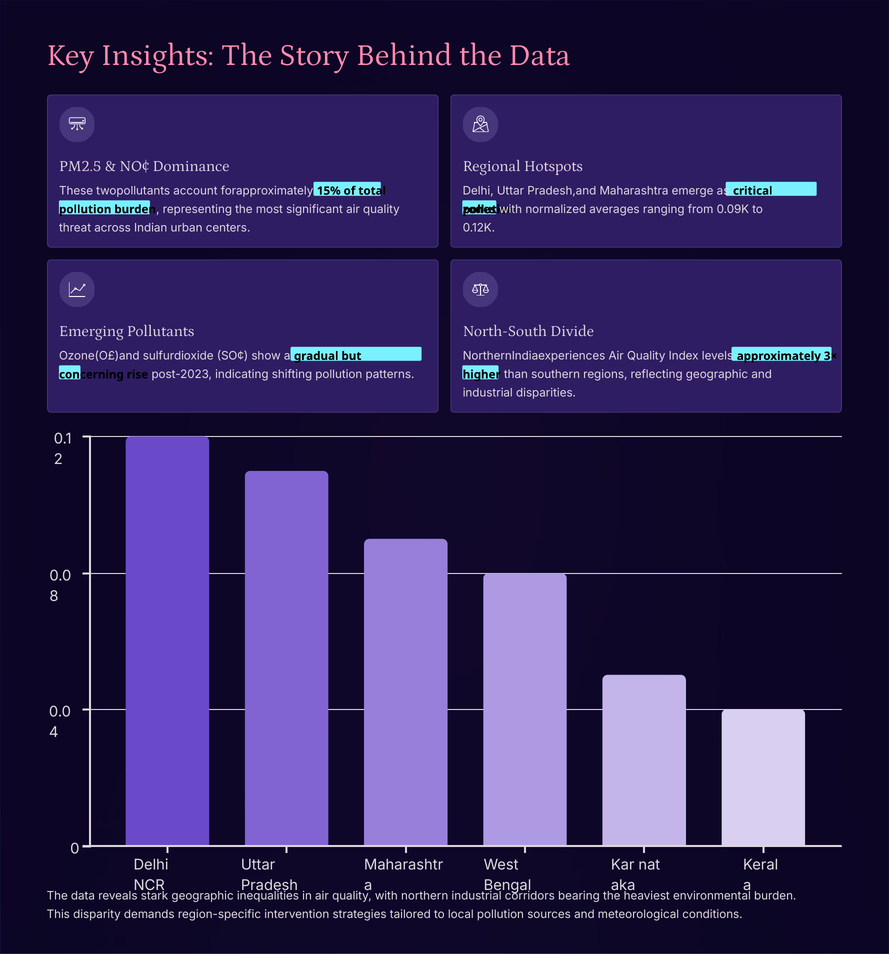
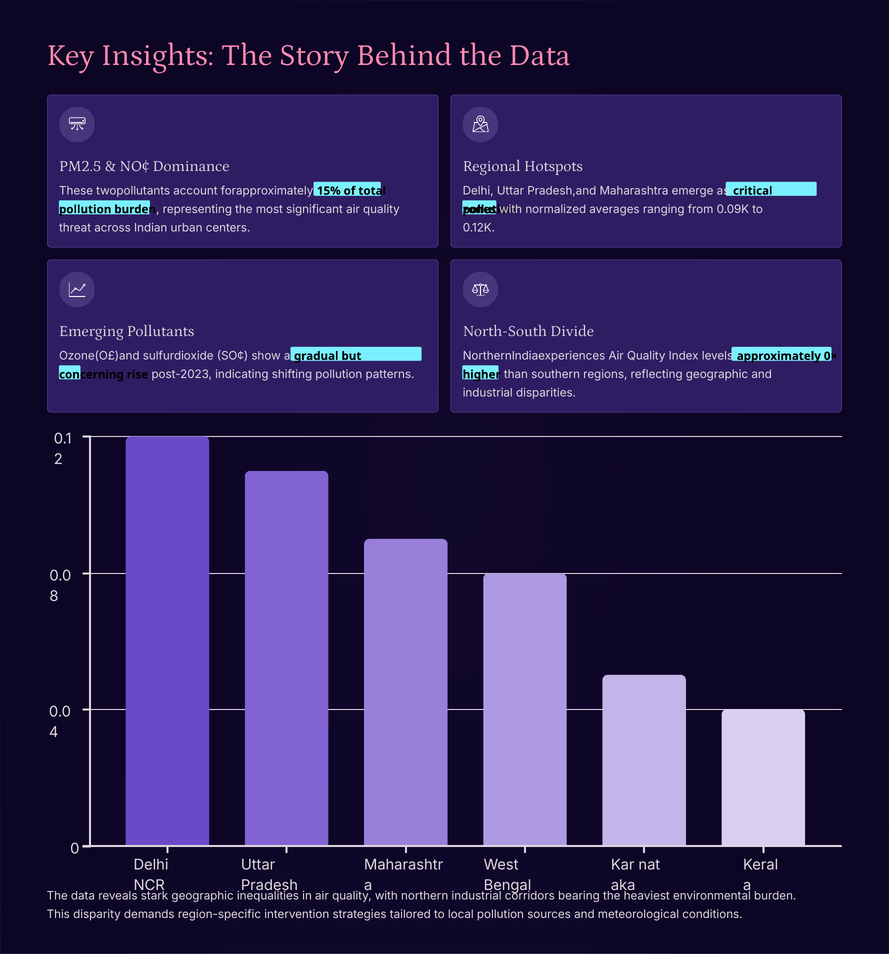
3×: 3× -> 0× (830, 356)
